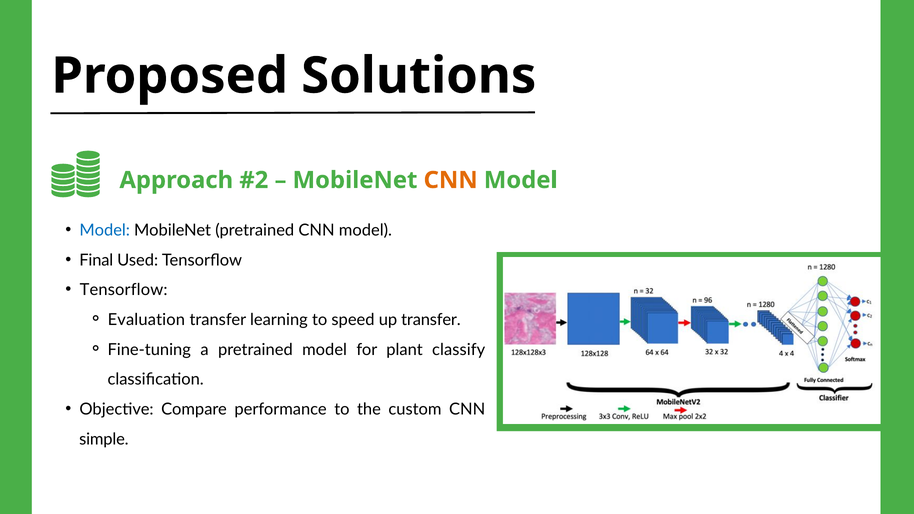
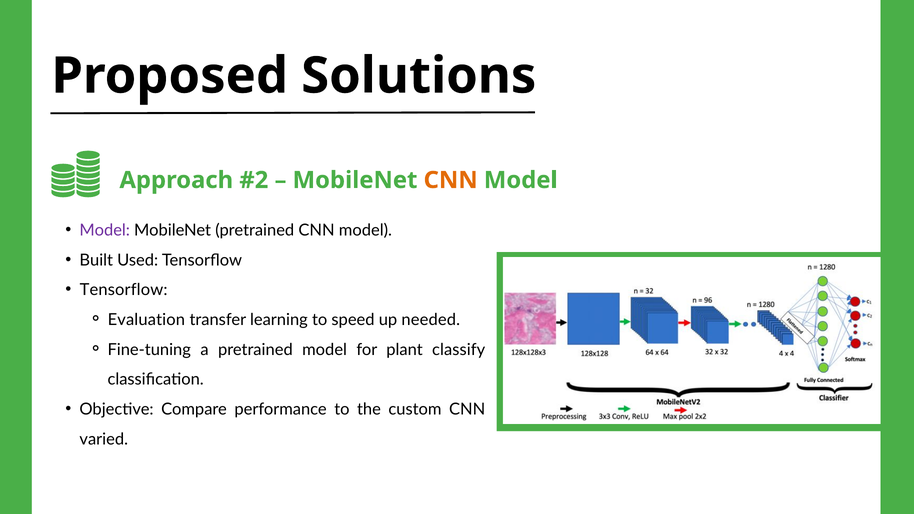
Model colour: blue -> purple (105, 230)
Final: Final -> Built (96, 260)
up transfer: transfer -> needed (431, 320)
simple: simple -> varied (104, 439)
